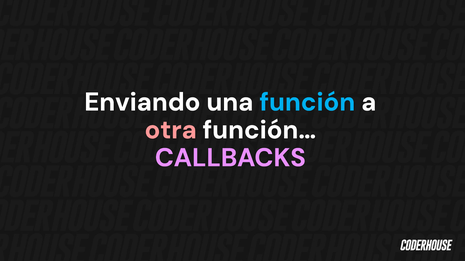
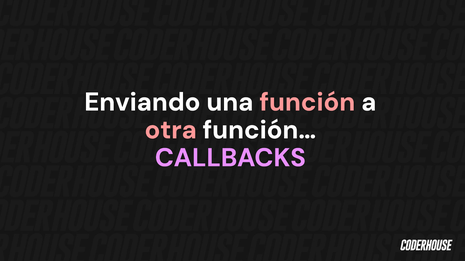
función colour: light blue -> pink (307, 102)
